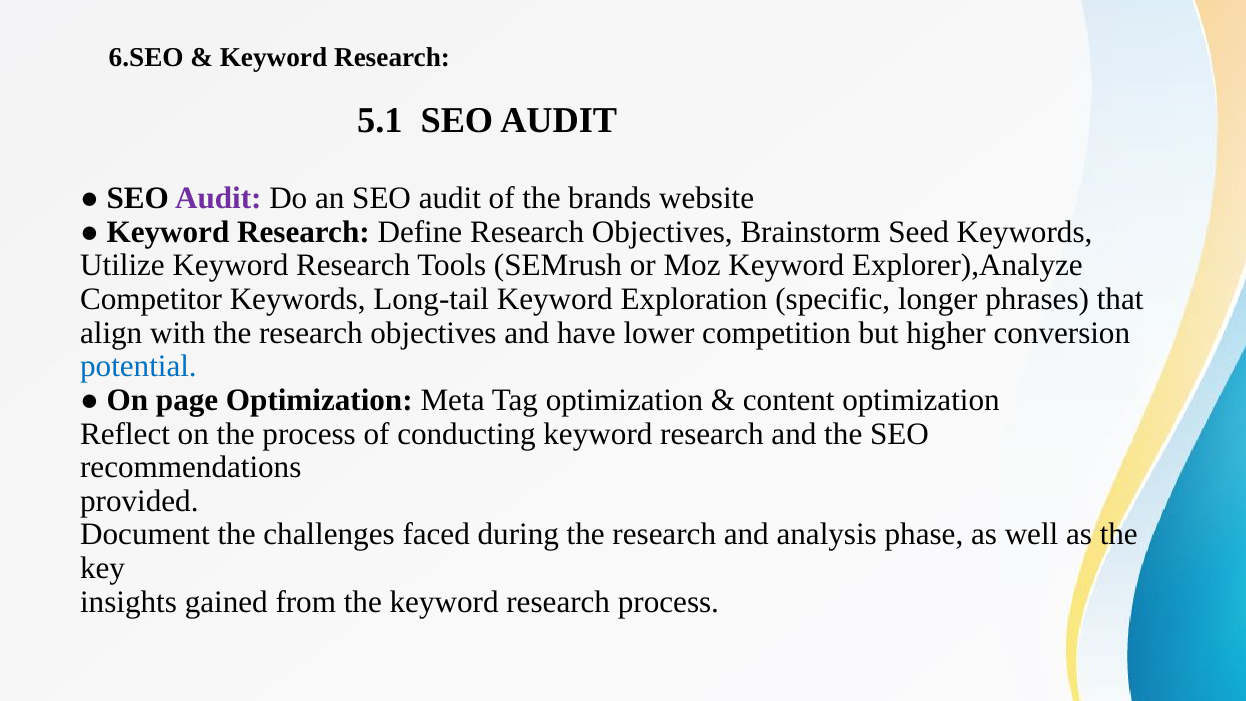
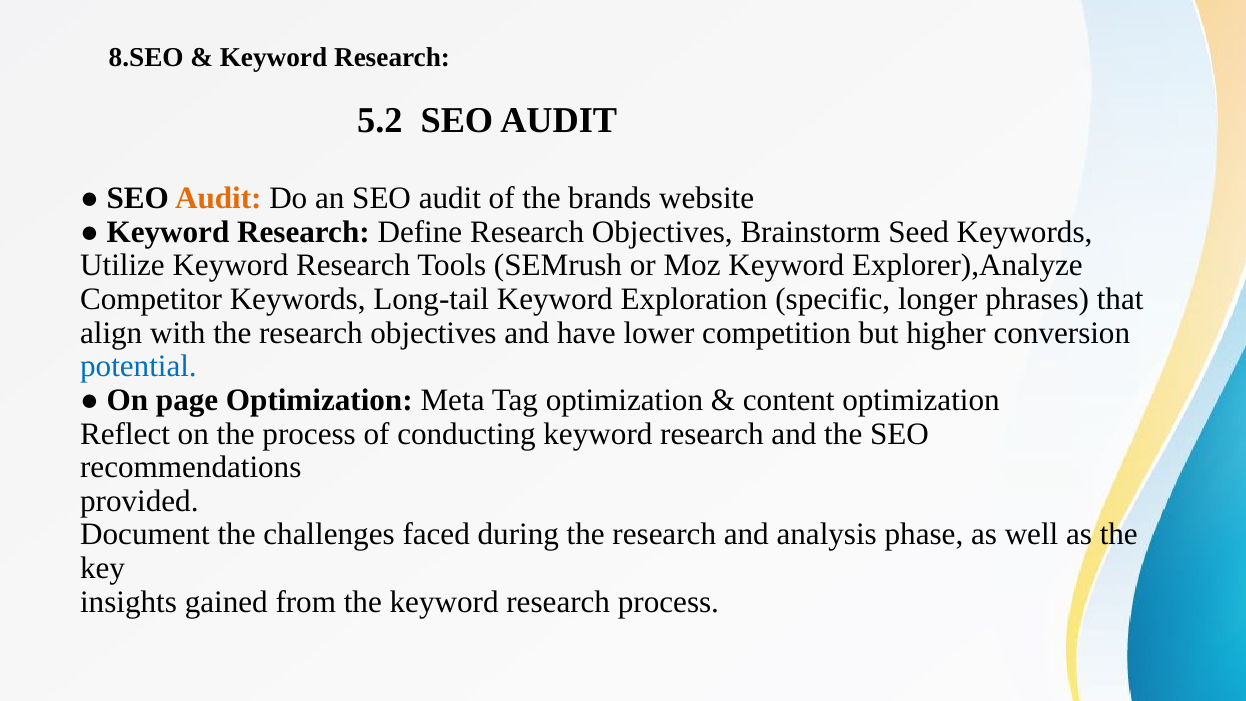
6.SEO: 6.SEO -> 8.SEO (146, 57)
5.1: 5.1 -> 5.2 (380, 121)
Audit colour: purple -> orange (218, 198)
